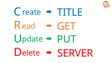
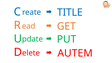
SERVER: SERVER -> AUTEM (75, 53)
